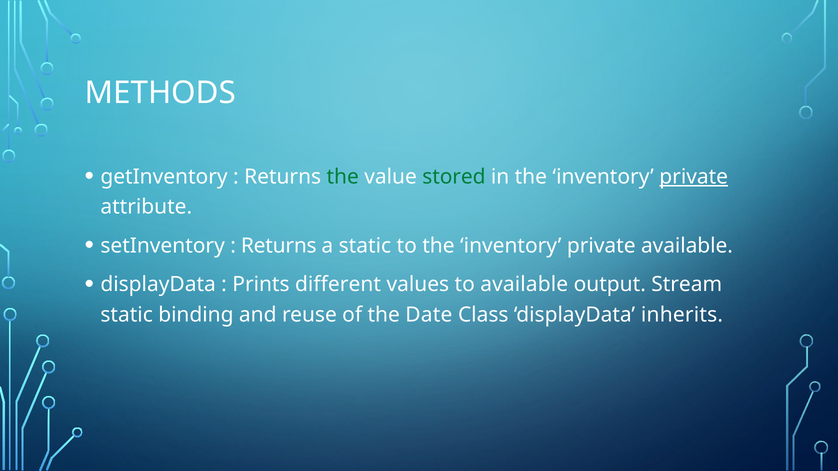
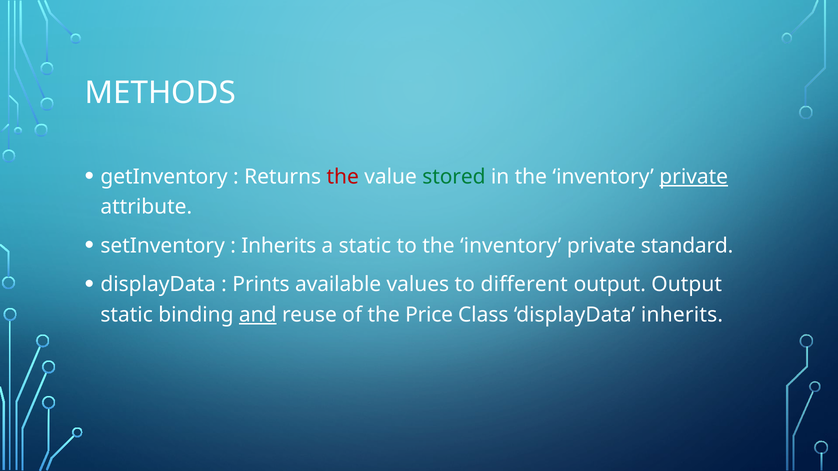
the colour: green -> red (343, 177)
Returns: Returns -> Inherits (279, 246)
private available: available -> standard (687, 246)
different: different -> available (338, 285)
to available: available -> different (524, 285)
output Stream: Stream -> Output (687, 285)
and underline: none -> present (258, 315)
Date: Date -> Price (429, 315)
